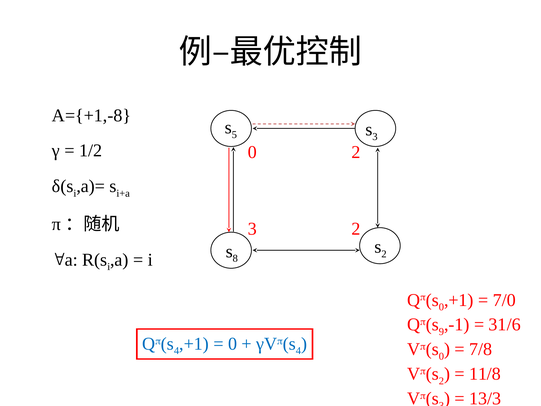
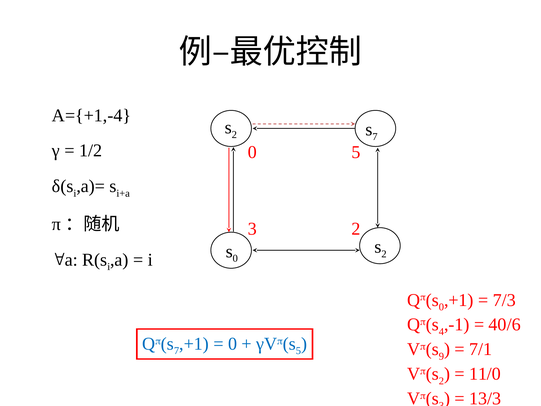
A={+1,-8: A={+1,-8 -> A={+1,-4 (92, 115)
5: 5 -> 2 (234, 135)
3: 3 -> 7 (375, 137)
0 2: 2 -> 5 (356, 152)
8: 8 -> 0 (235, 258)
7/0: 7/0 -> 7/3 (504, 300)
9: 9 -> 4 (441, 332)
31/6: 31/6 -> 40/6 (505, 325)
4: 4 -> 7 (177, 351)
4: 4 -> 5 (298, 351)
0: 0 -> 9 (441, 356)
7/8: 7/8 -> 7/1 (481, 349)
11/8: 11/8 -> 11/0 (485, 374)
